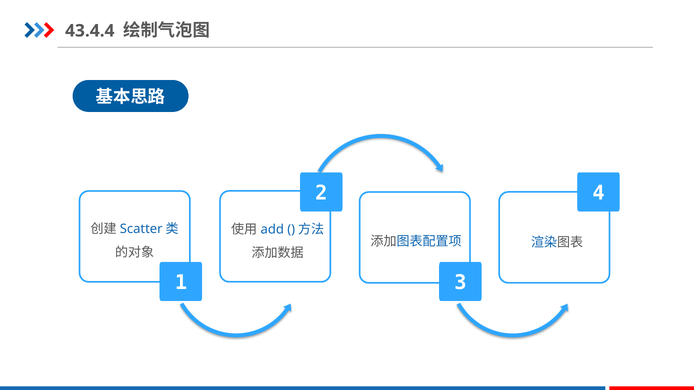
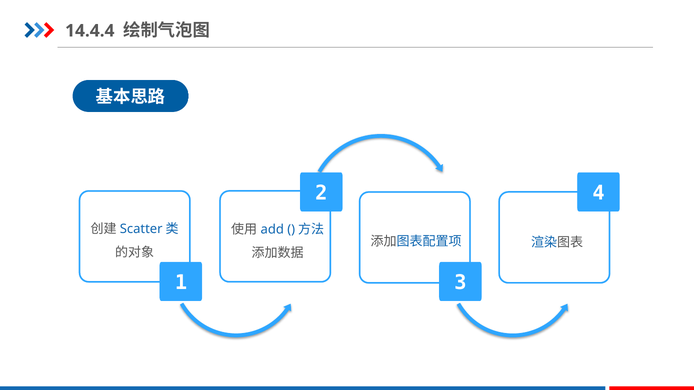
43.4.4: 43.4.4 -> 14.4.4 (90, 31)
